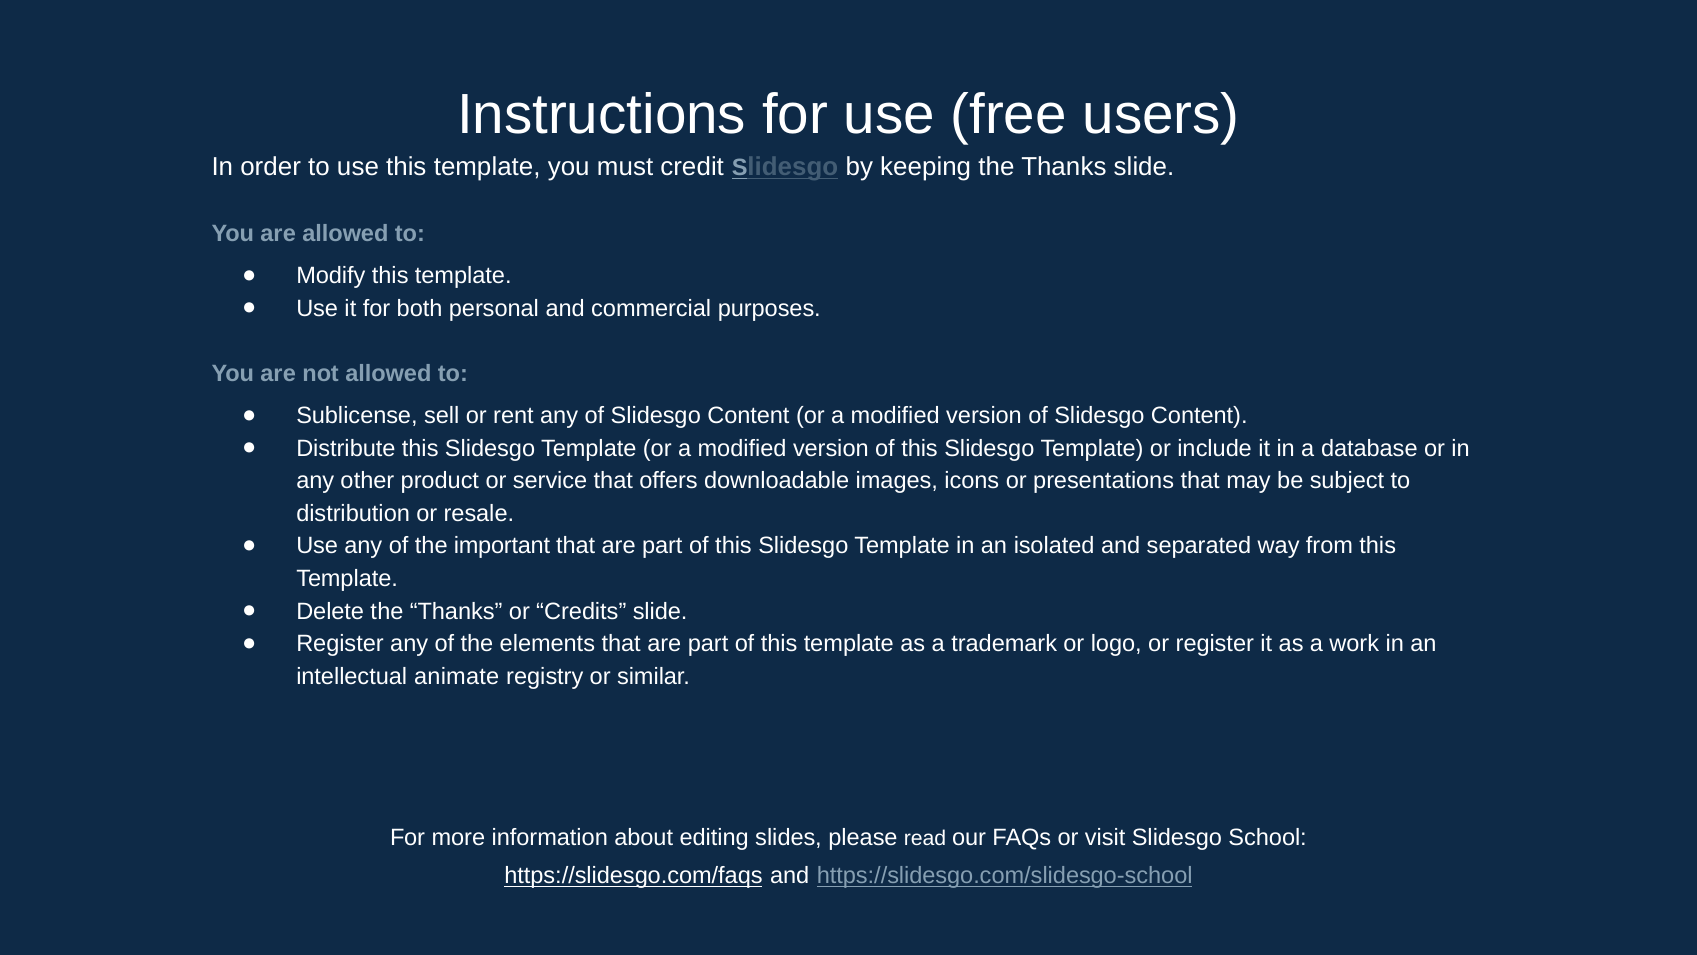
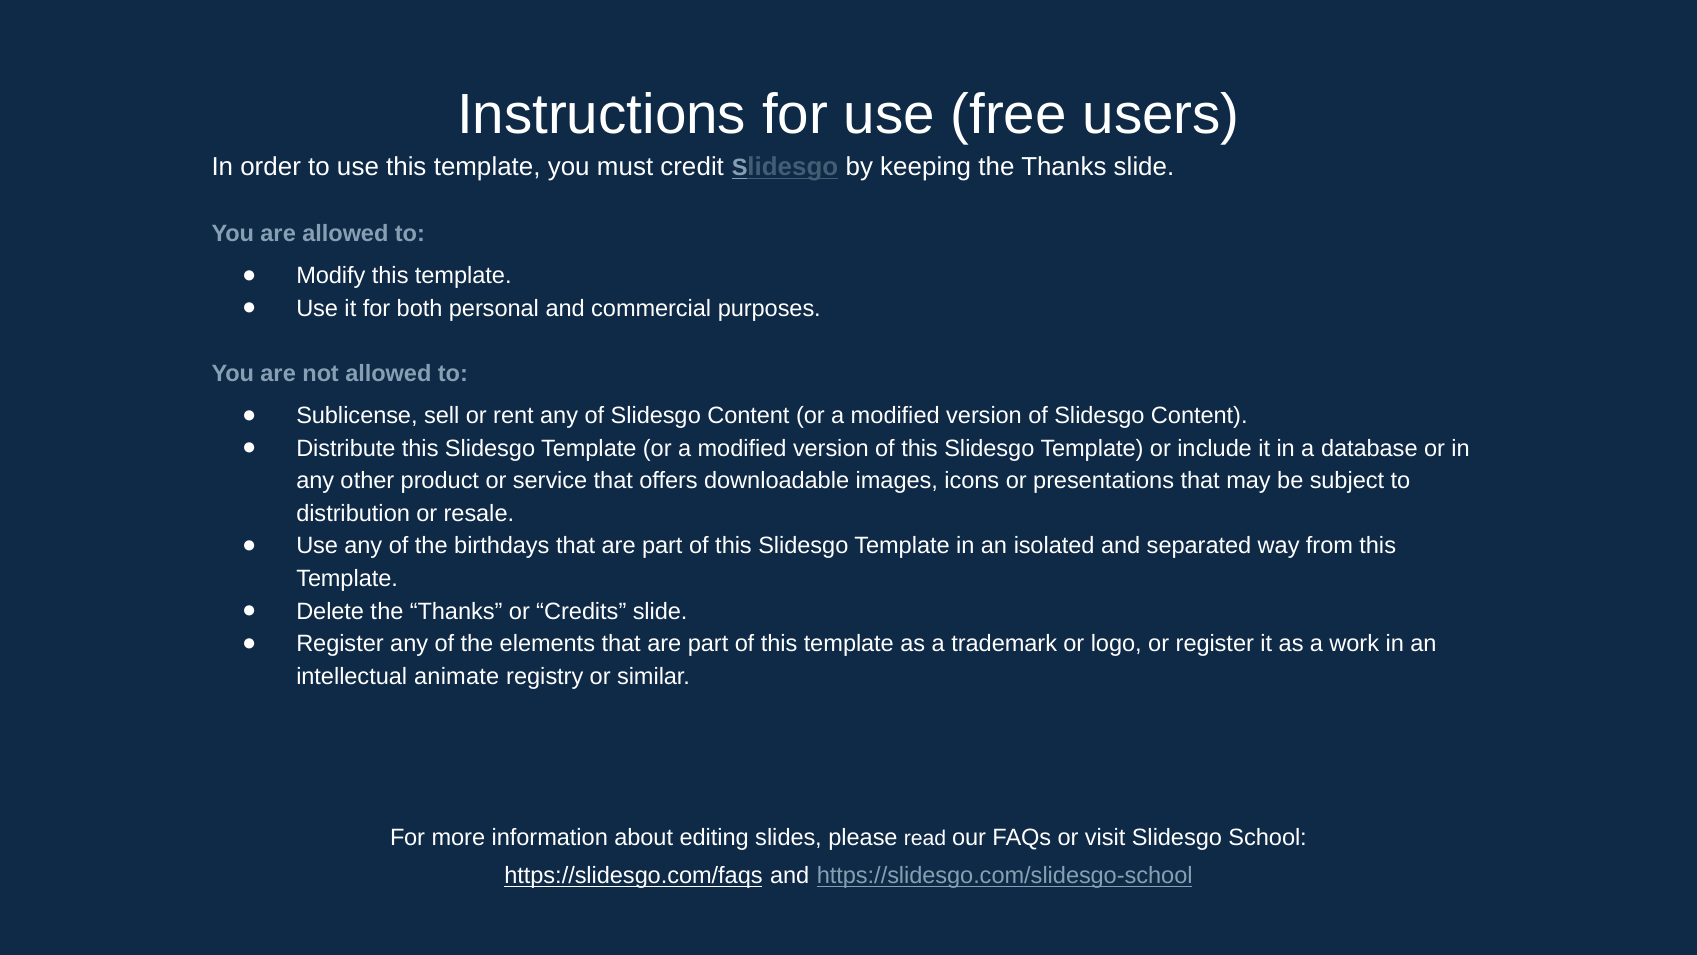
important: important -> birthdays (502, 546)
